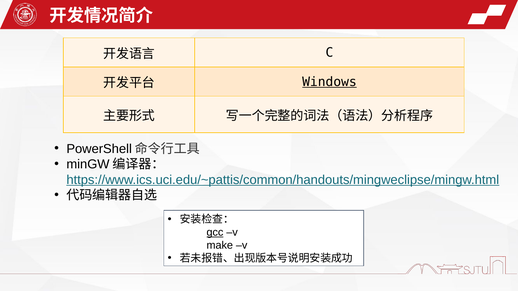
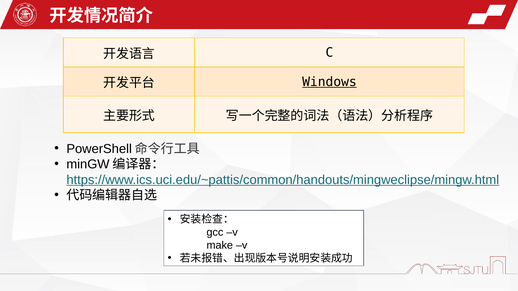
gcc underline: present -> none (215, 233)
